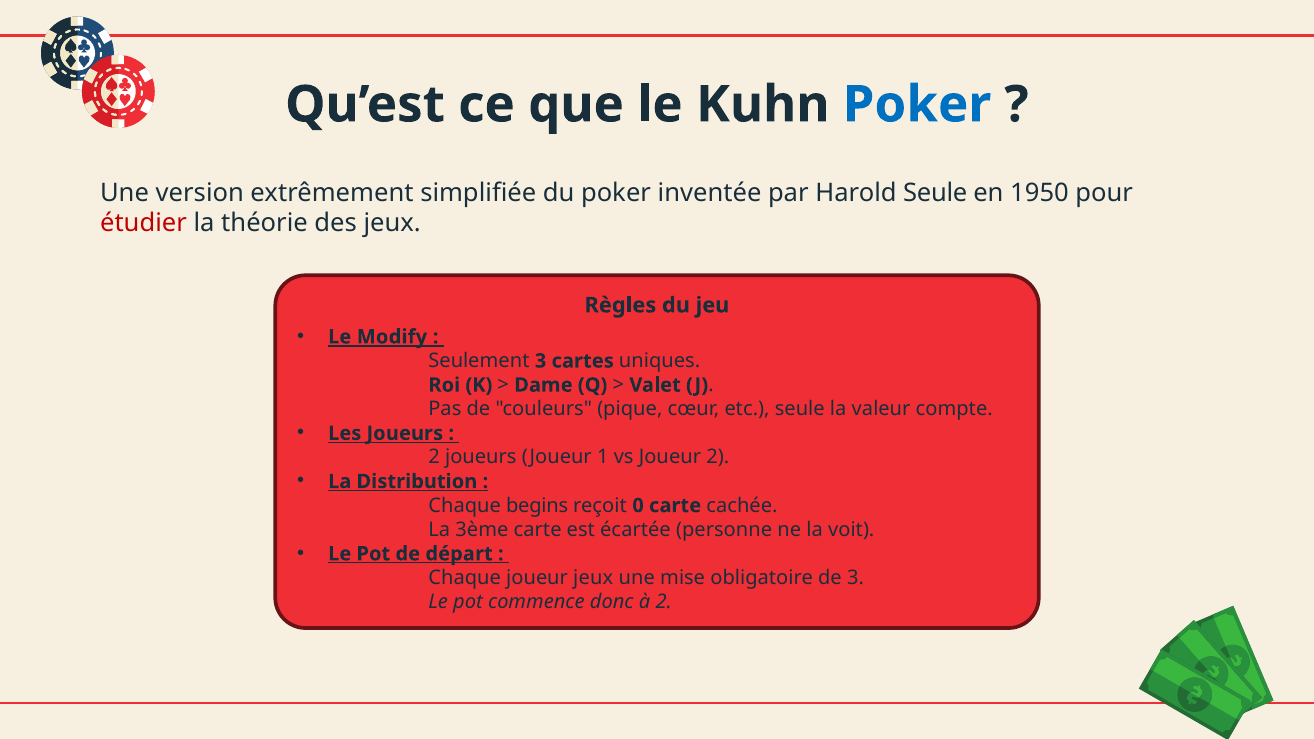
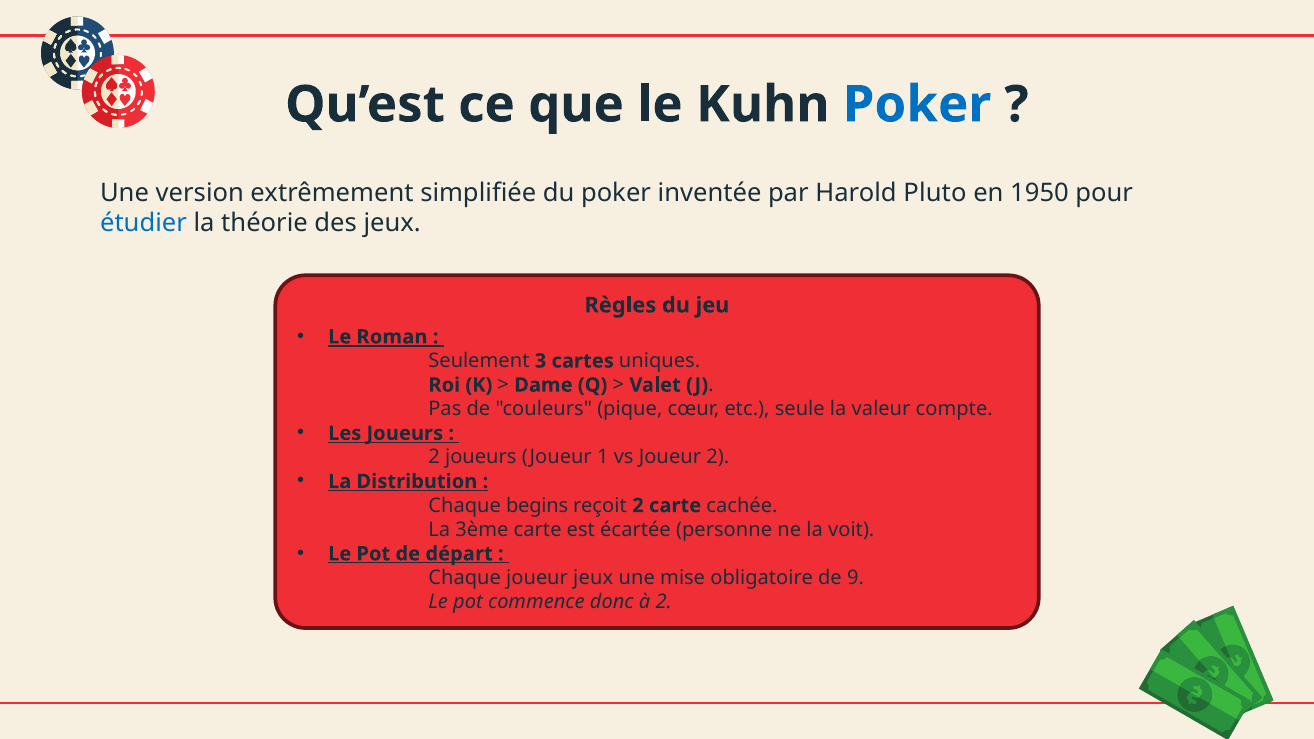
Harold Seule: Seule -> Pluto (935, 193)
étudier colour: red -> blue (143, 223)
Modify: Modify -> Roman (392, 337)
reçoit 0: 0 -> 2 (638, 506)
de 3: 3 -> 9 (855, 578)
